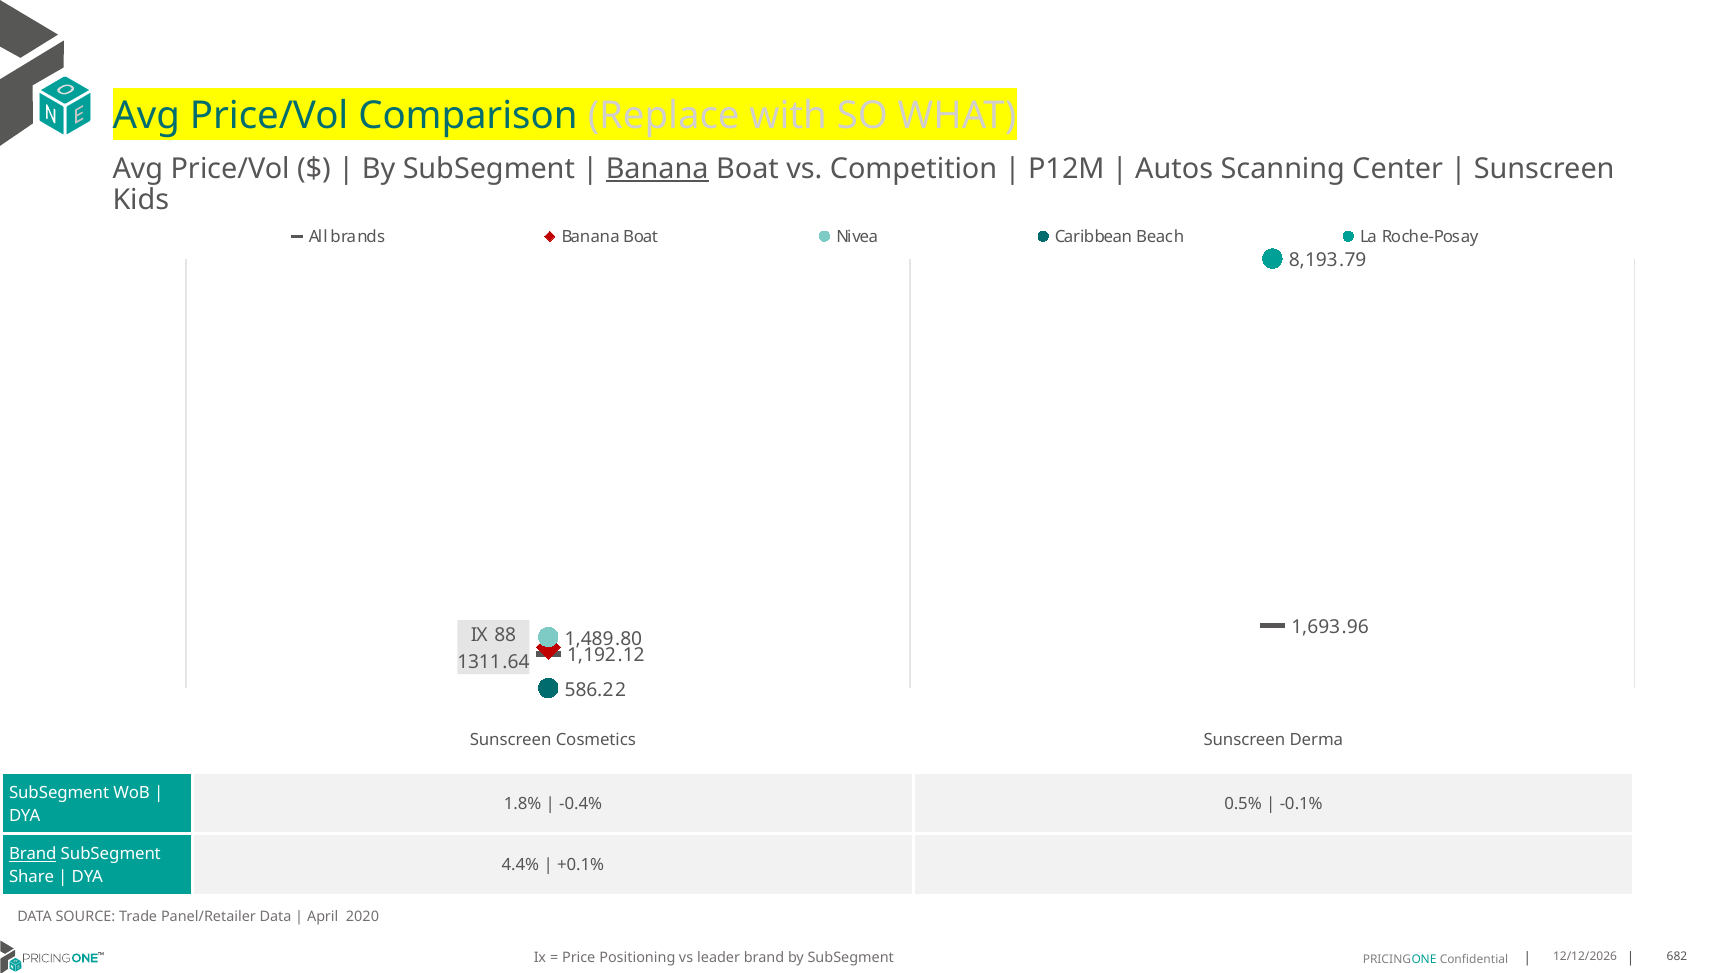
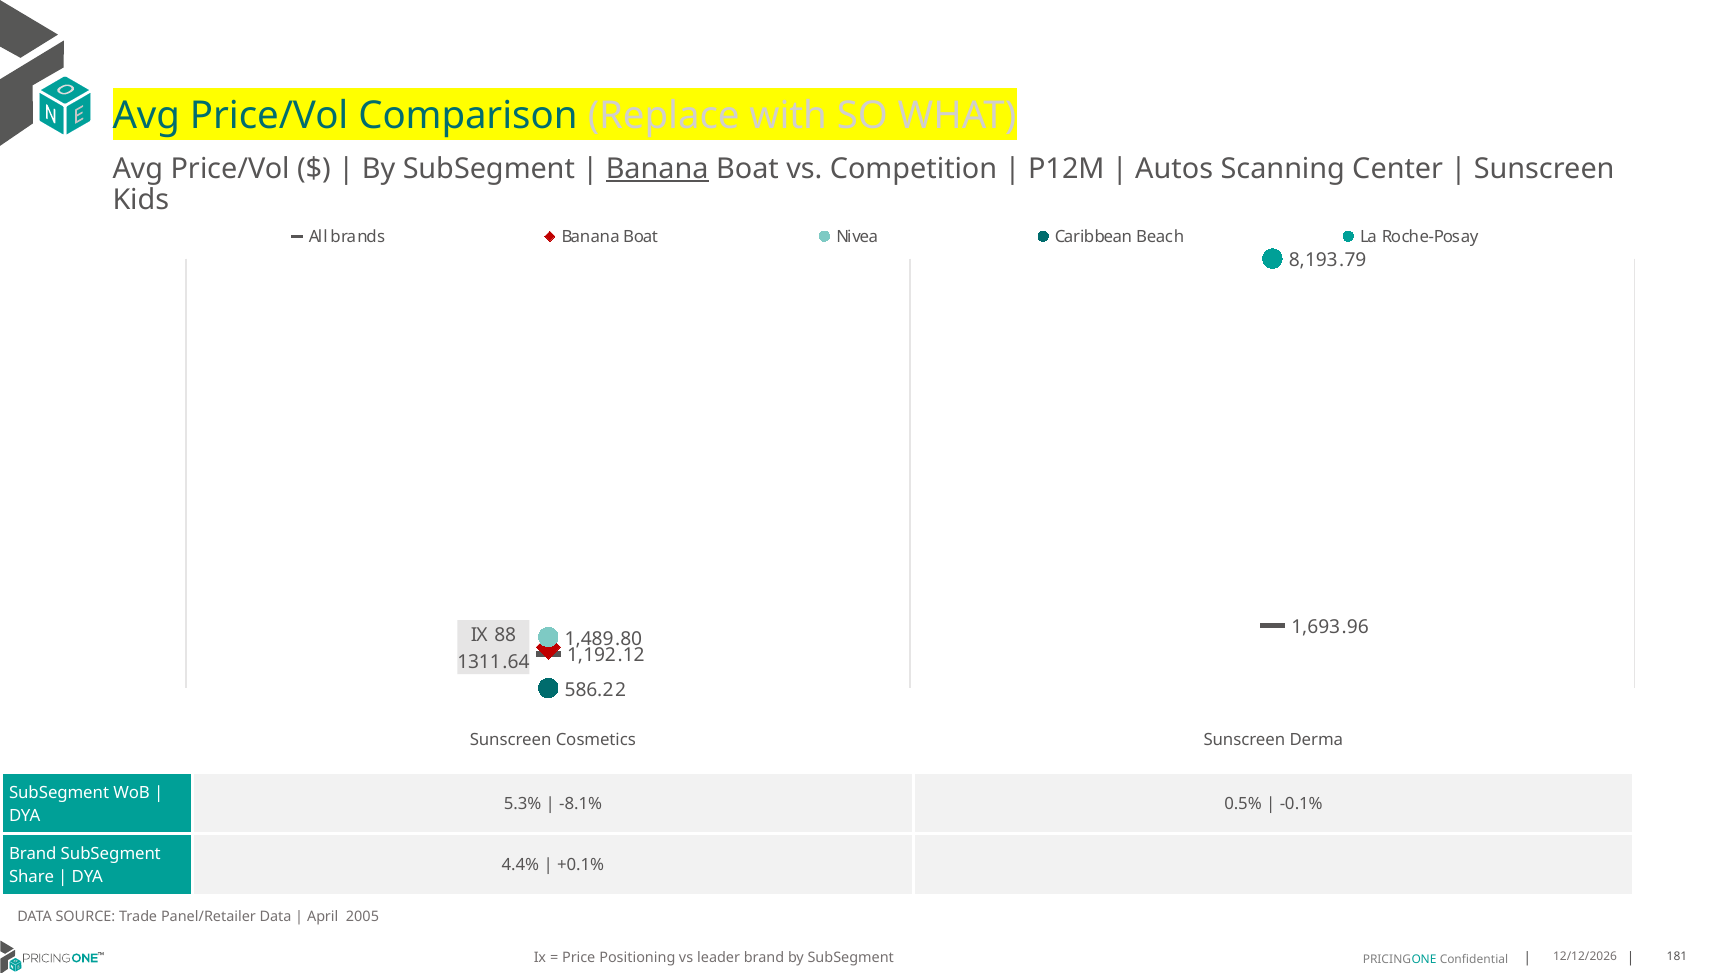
1.8%: 1.8% -> 5.3% (523, 804)
-0.4%: -0.4% -> -8.1% (581, 804)
Brand underline: present -> none (33, 854)
2020: 2020 -> 2005 (362, 917)
682: 682 -> 181 (1677, 957)
